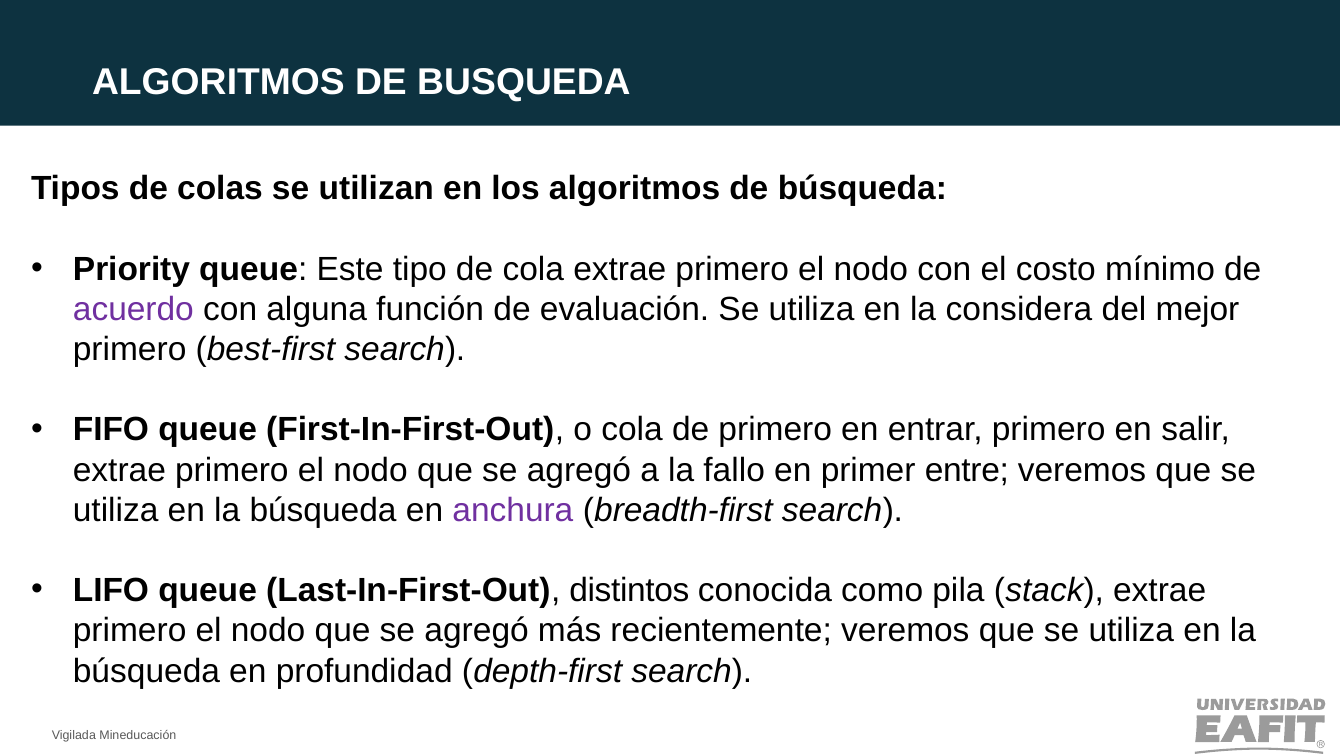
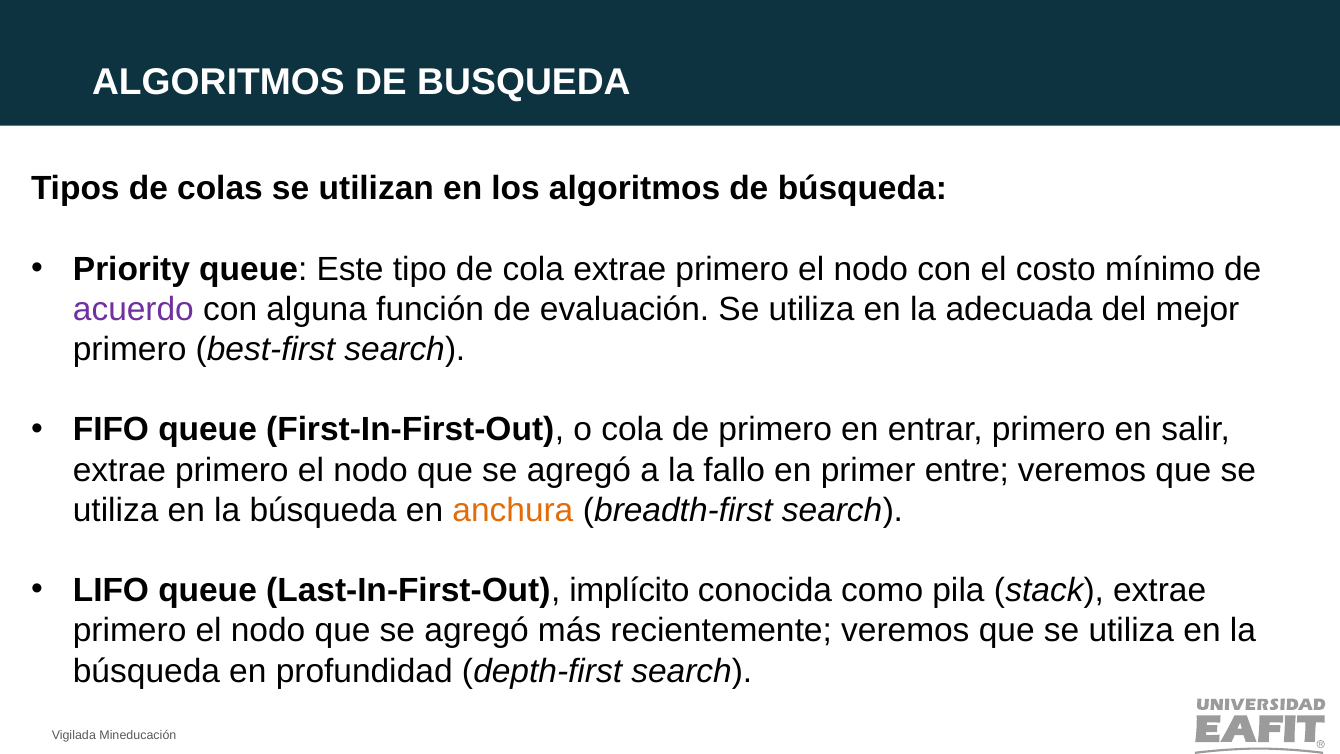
considera: considera -> adecuada (1019, 309)
anchura colour: purple -> orange (513, 510)
distintos: distintos -> implícito (629, 591)
